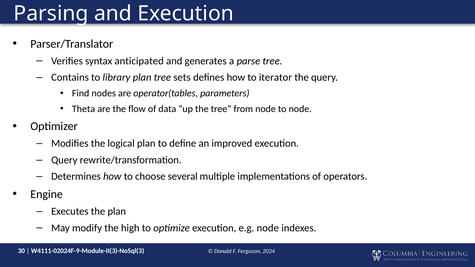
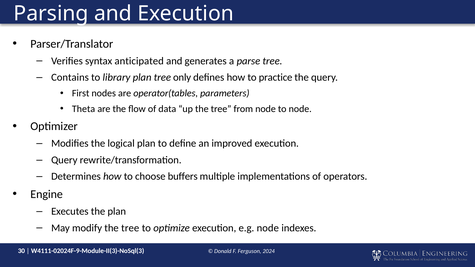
sets: sets -> only (182, 78)
iterator: iterator -> practice (276, 78)
Find: Find -> First (81, 93)
several: several -> buffers (183, 177)
modify the high: high -> tree (130, 228)
